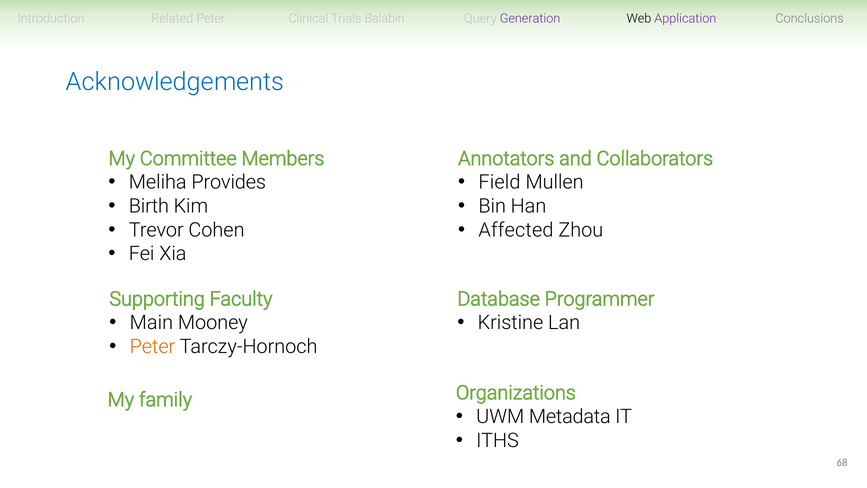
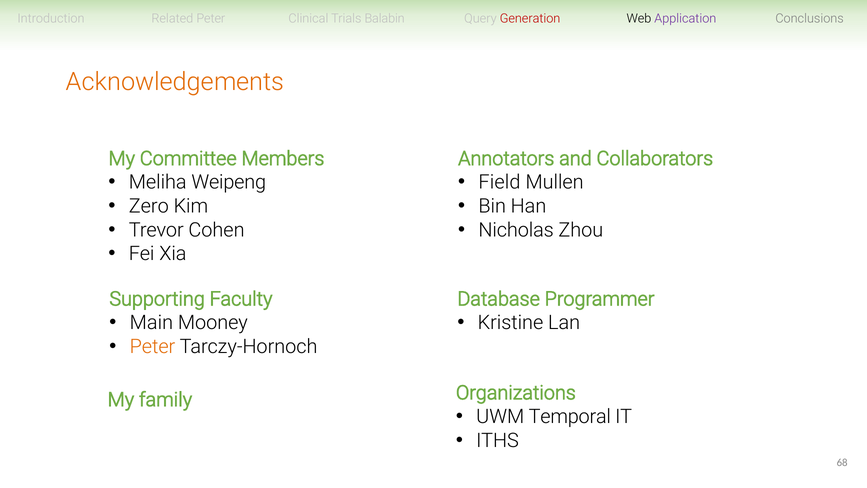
Generation colour: purple -> red (530, 18)
Acknowledgements colour: blue -> orange (175, 82)
Provides: Provides -> Weipeng (229, 182)
Birth: Birth -> Zero (149, 206)
Affected: Affected -> Nicholas (516, 230)
Metadata: Metadata -> Temporal (570, 416)
